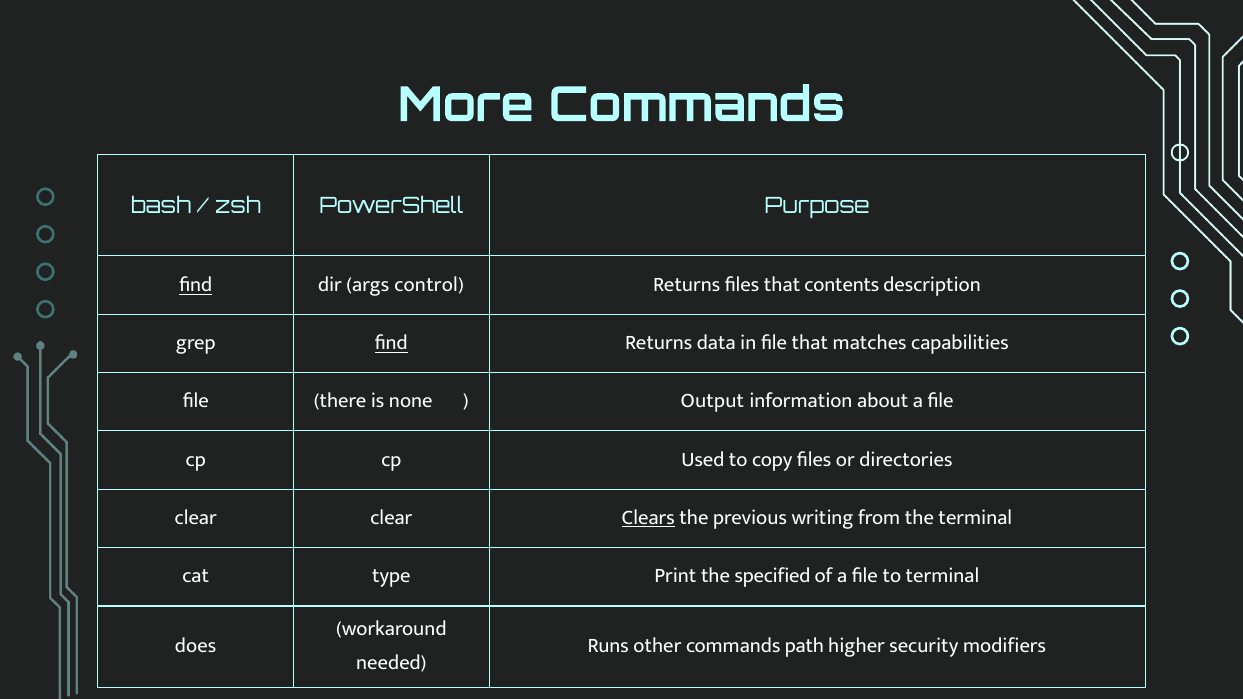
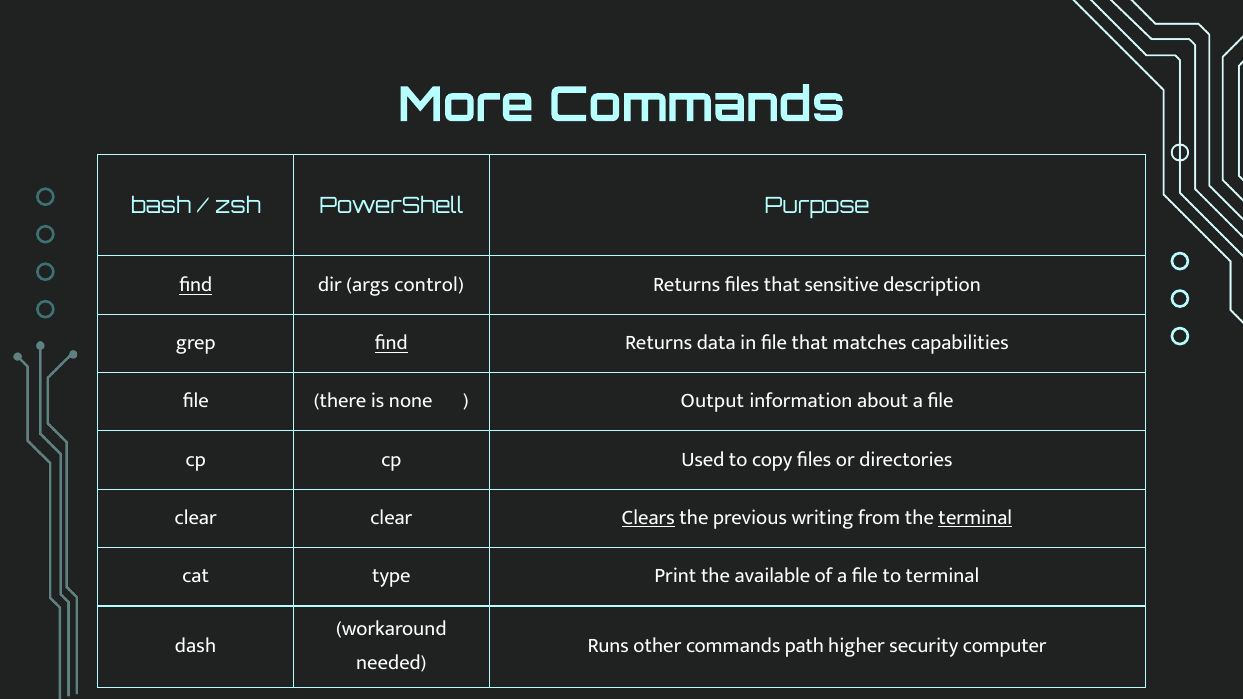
contents: contents -> sensitive (842, 284)
terminal underline: none -> present (975, 518)
specified: specified -> available (772, 576)
does: does -> dash (196, 646)
modifiers: modifiers -> computer (1005, 646)
